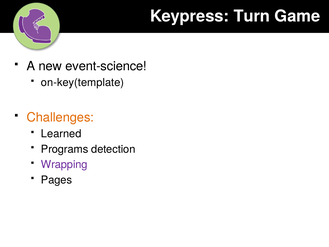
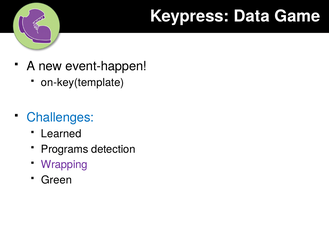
Turn: Turn -> Data (252, 16)
event-science: event-science -> event-happen (106, 66)
Challenges colour: orange -> blue (60, 117)
Pages: Pages -> Green (56, 180)
